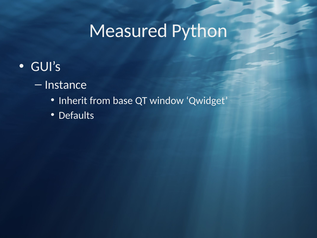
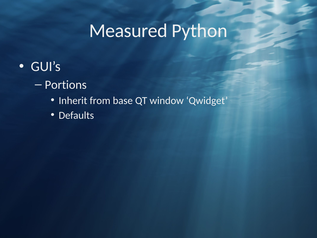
Instance: Instance -> Portions (66, 85)
